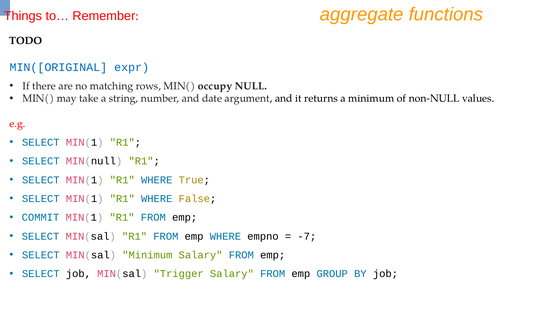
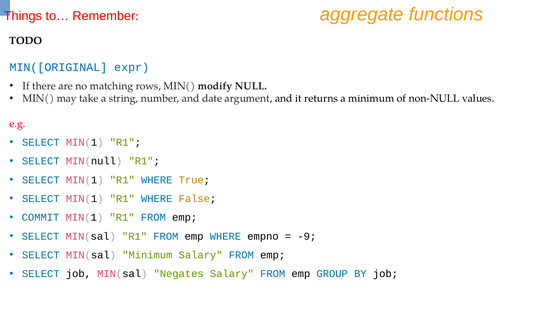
occupy: occupy -> modify (215, 86)
-7: -7 -> -9 (307, 236)
Trigger: Trigger -> Negates (179, 274)
